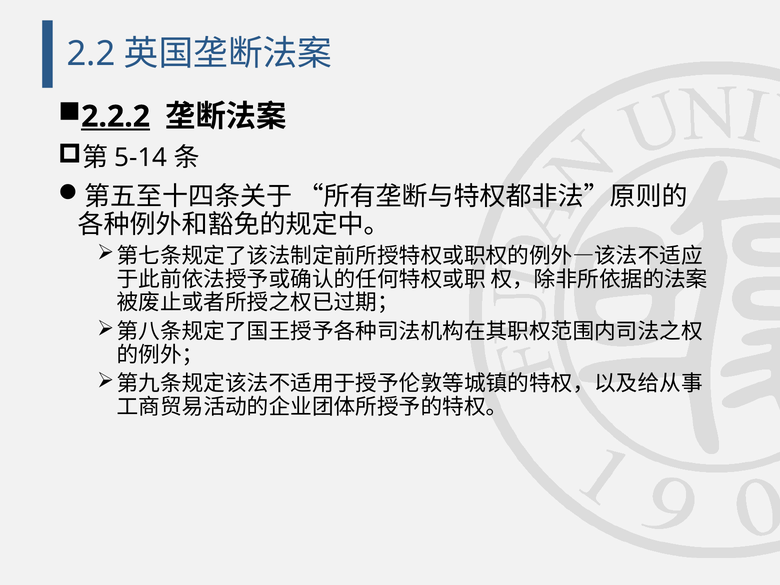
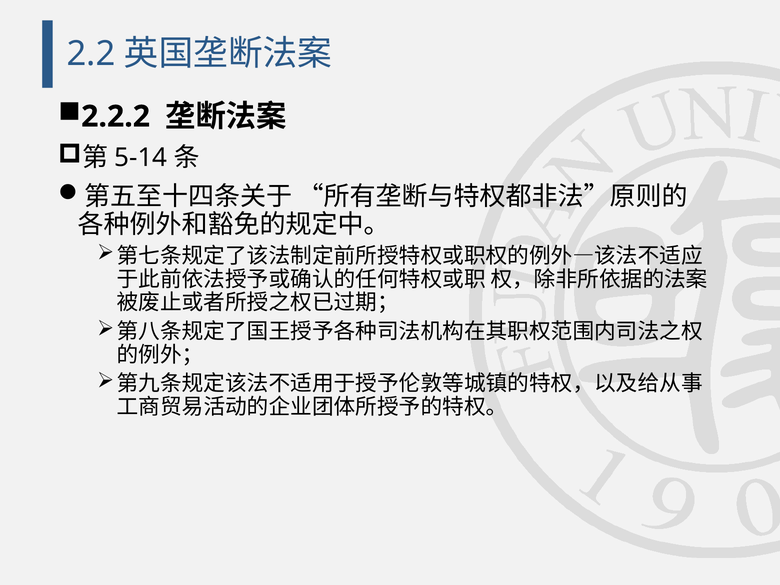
2.2.2 underline: present -> none (116, 117)
